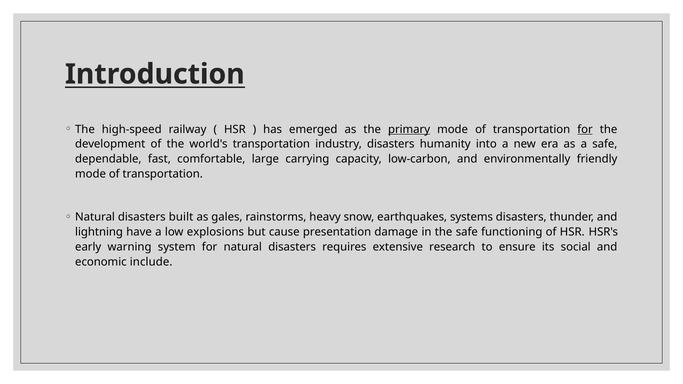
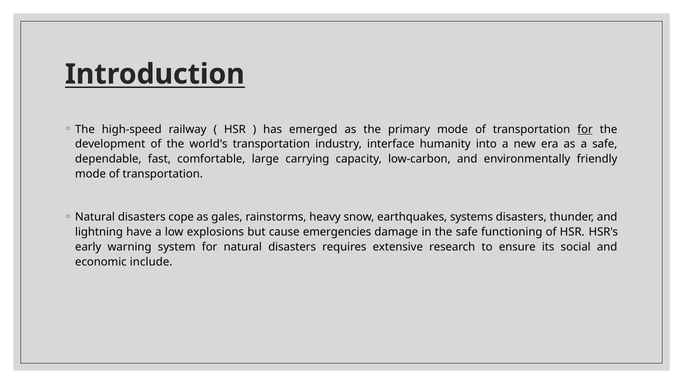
primary underline: present -> none (409, 129)
industry disasters: disasters -> interface (391, 144)
built: built -> cope (181, 217)
presentation: presentation -> emergencies (337, 232)
